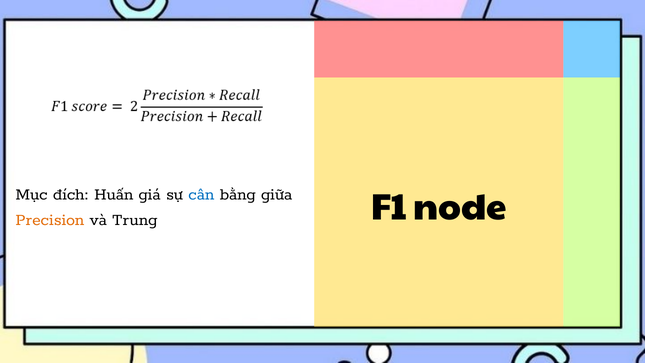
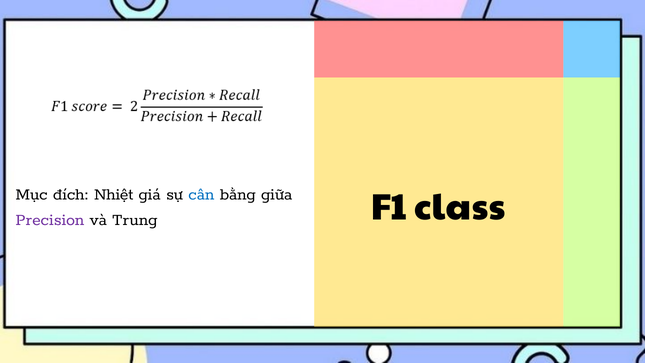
Huấn: Huấn -> Nhiệt (114, 194)
Precision colour: orange -> purple (50, 219)
node: node -> class (460, 208)
